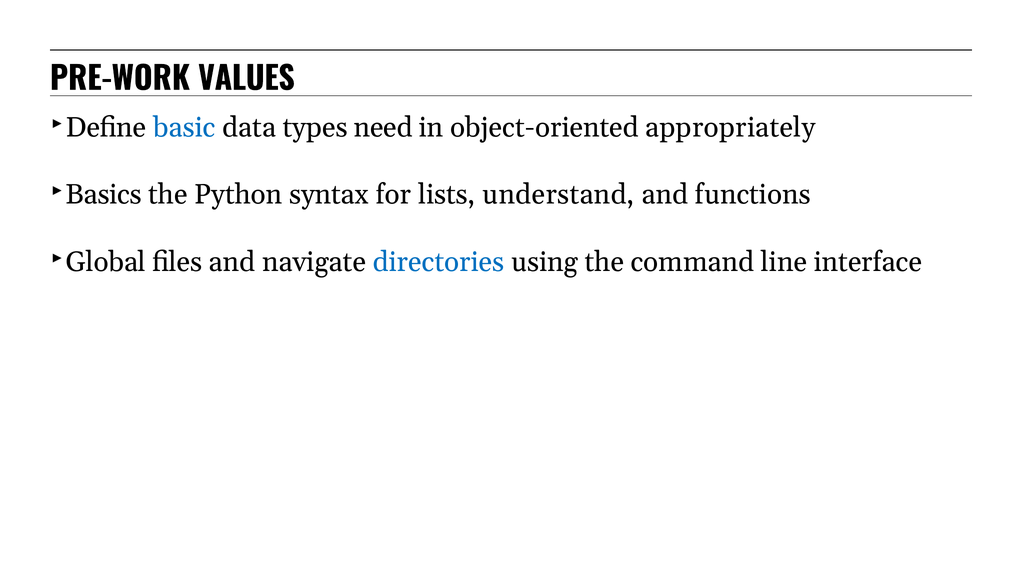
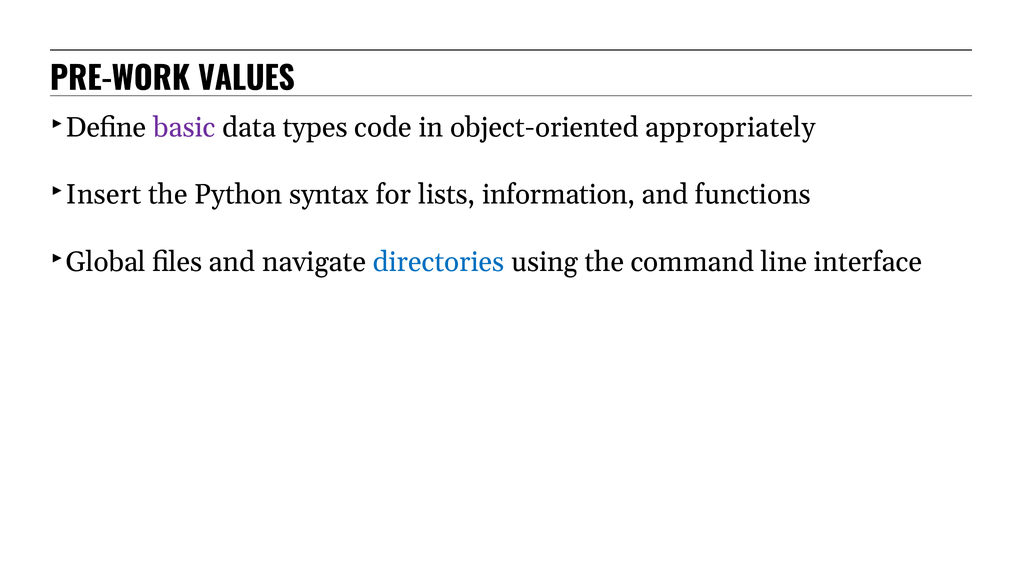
basic colour: blue -> purple (184, 128)
need: need -> code (383, 128)
Basics: Basics -> Insert (104, 195)
understand: understand -> information (559, 195)
